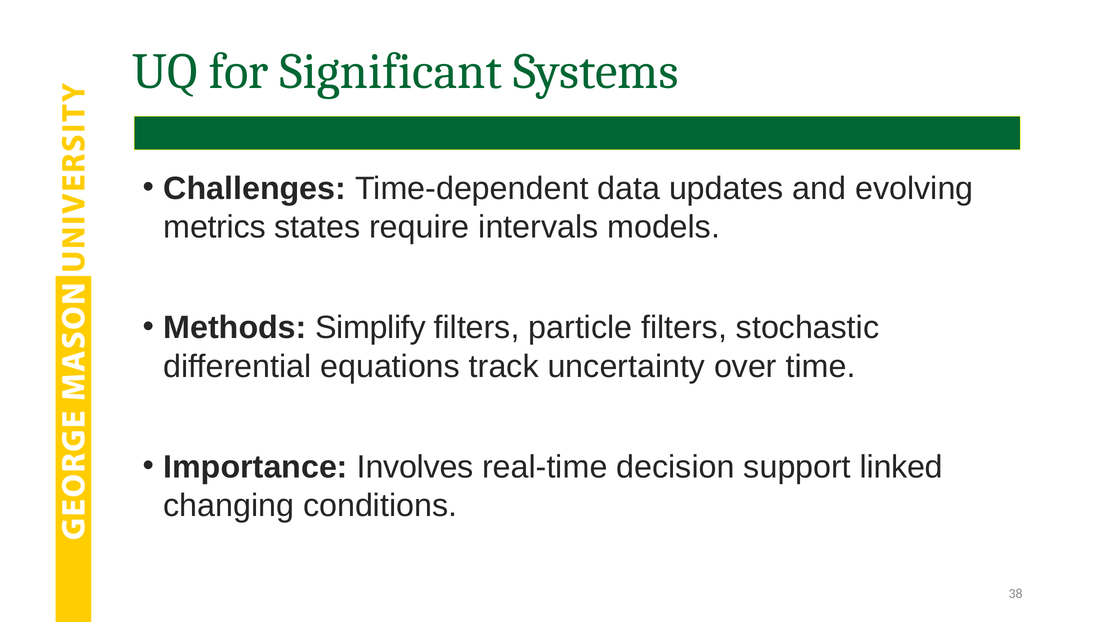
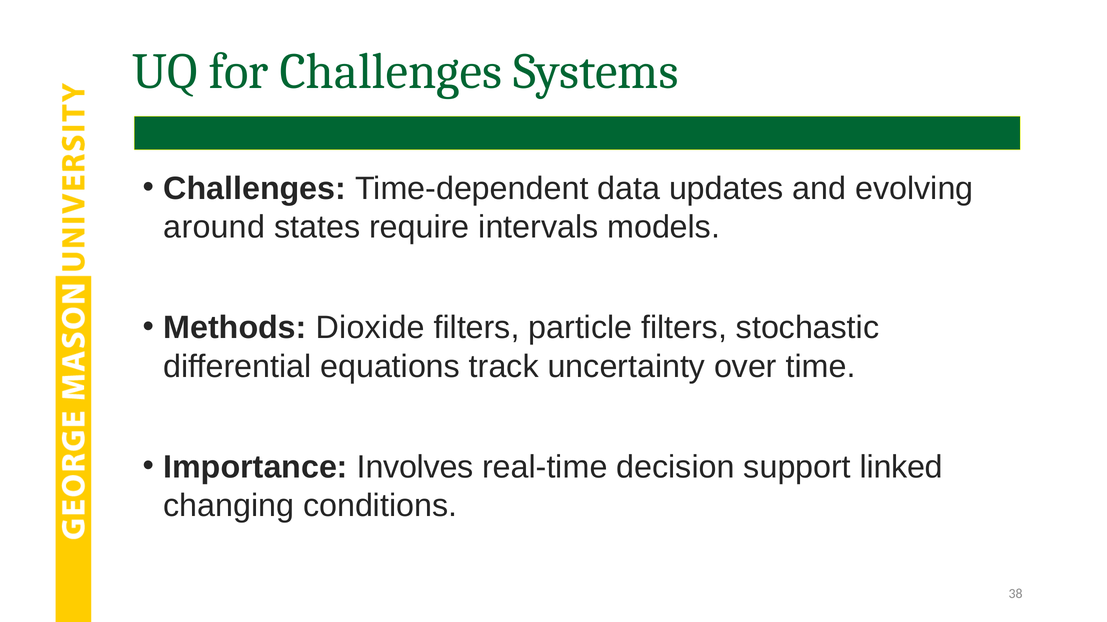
for Significant: Significant -> Challenges (391, 72)
metrics: metrics -> around (214, 227)
Simplify: Simplify -> Dioxide (370, 328)
